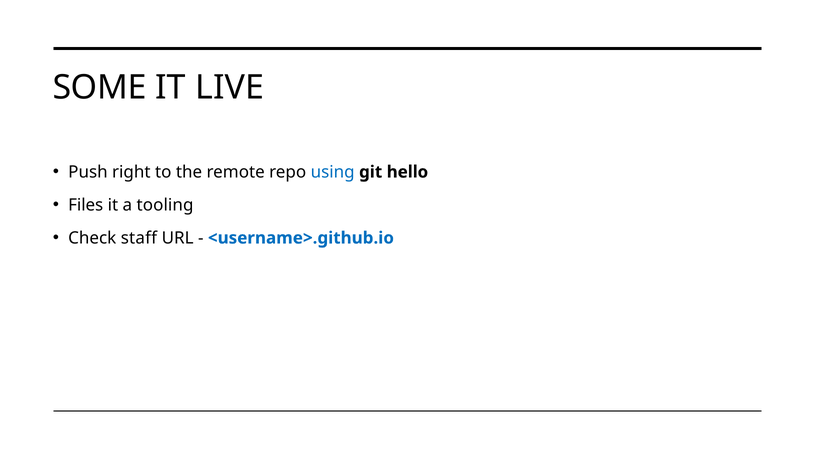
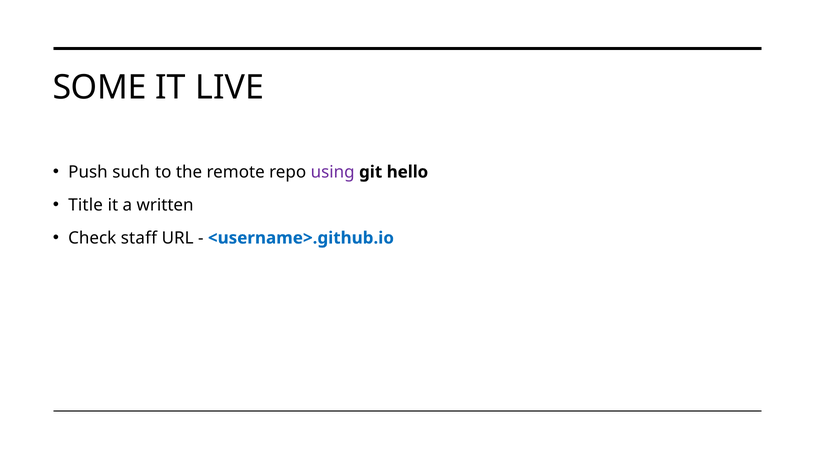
right: right -> such (131, 172)
using colour: blue -> purple (333, 172)
Files: Files -> Title (86, 205)
tooling: tooling -> written (165, 205)
